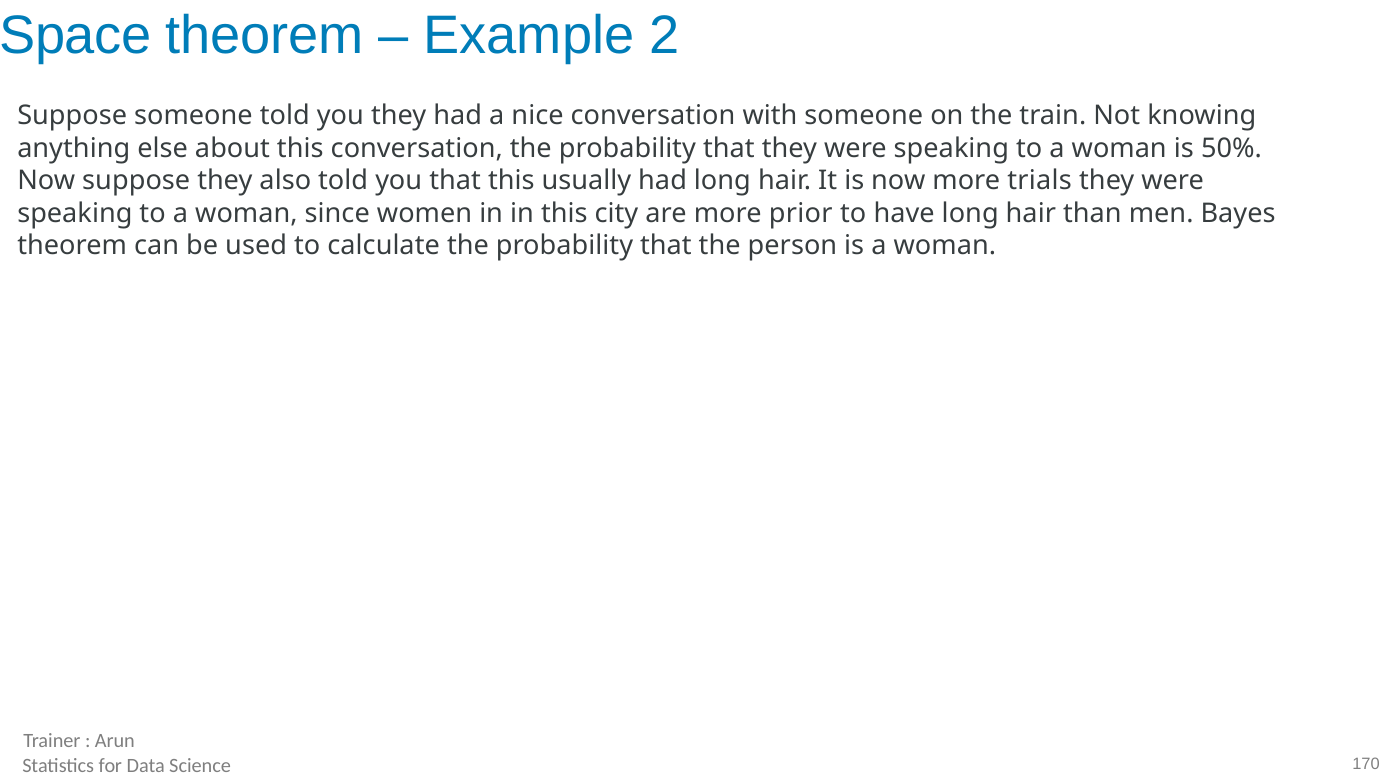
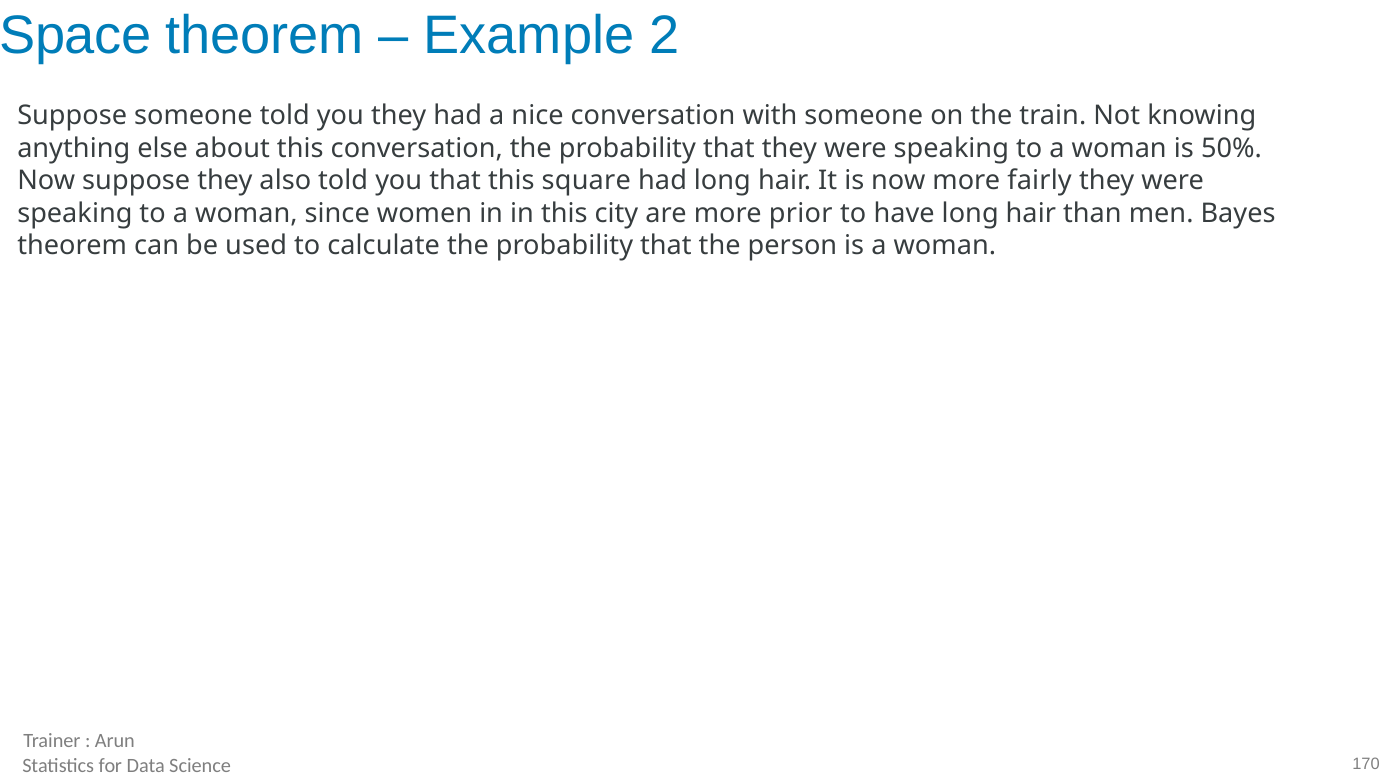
usually: usually -> square (586, 181)
trials: trials -> fairly (1040, 181)
